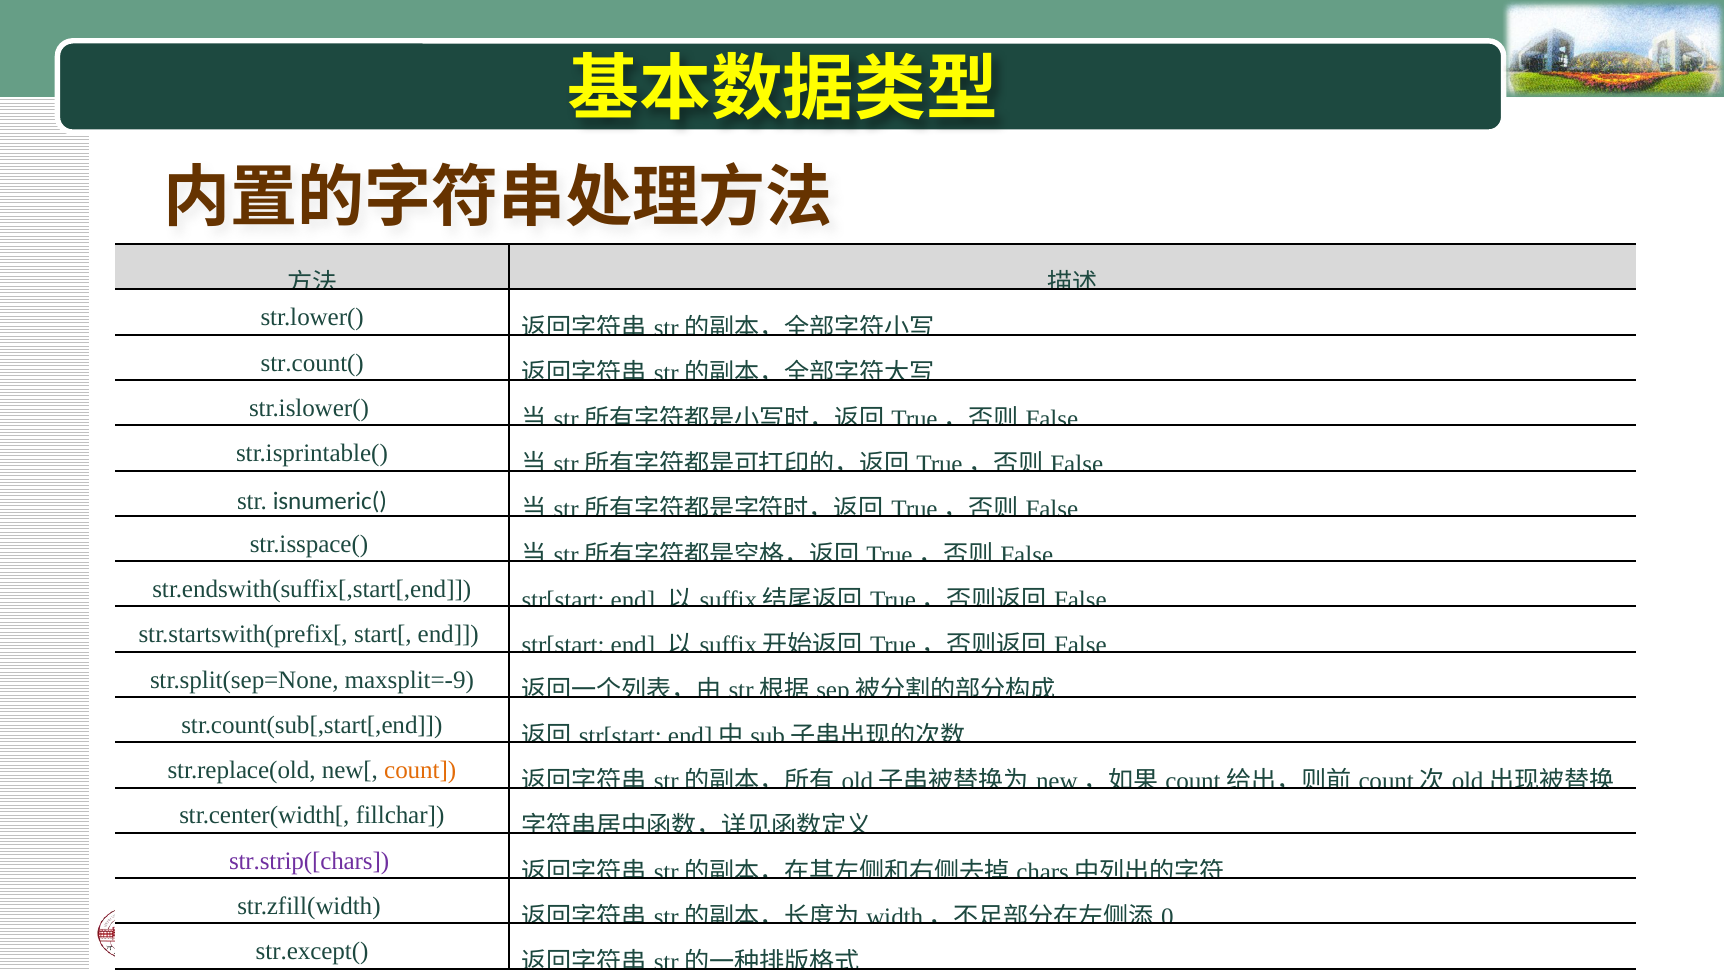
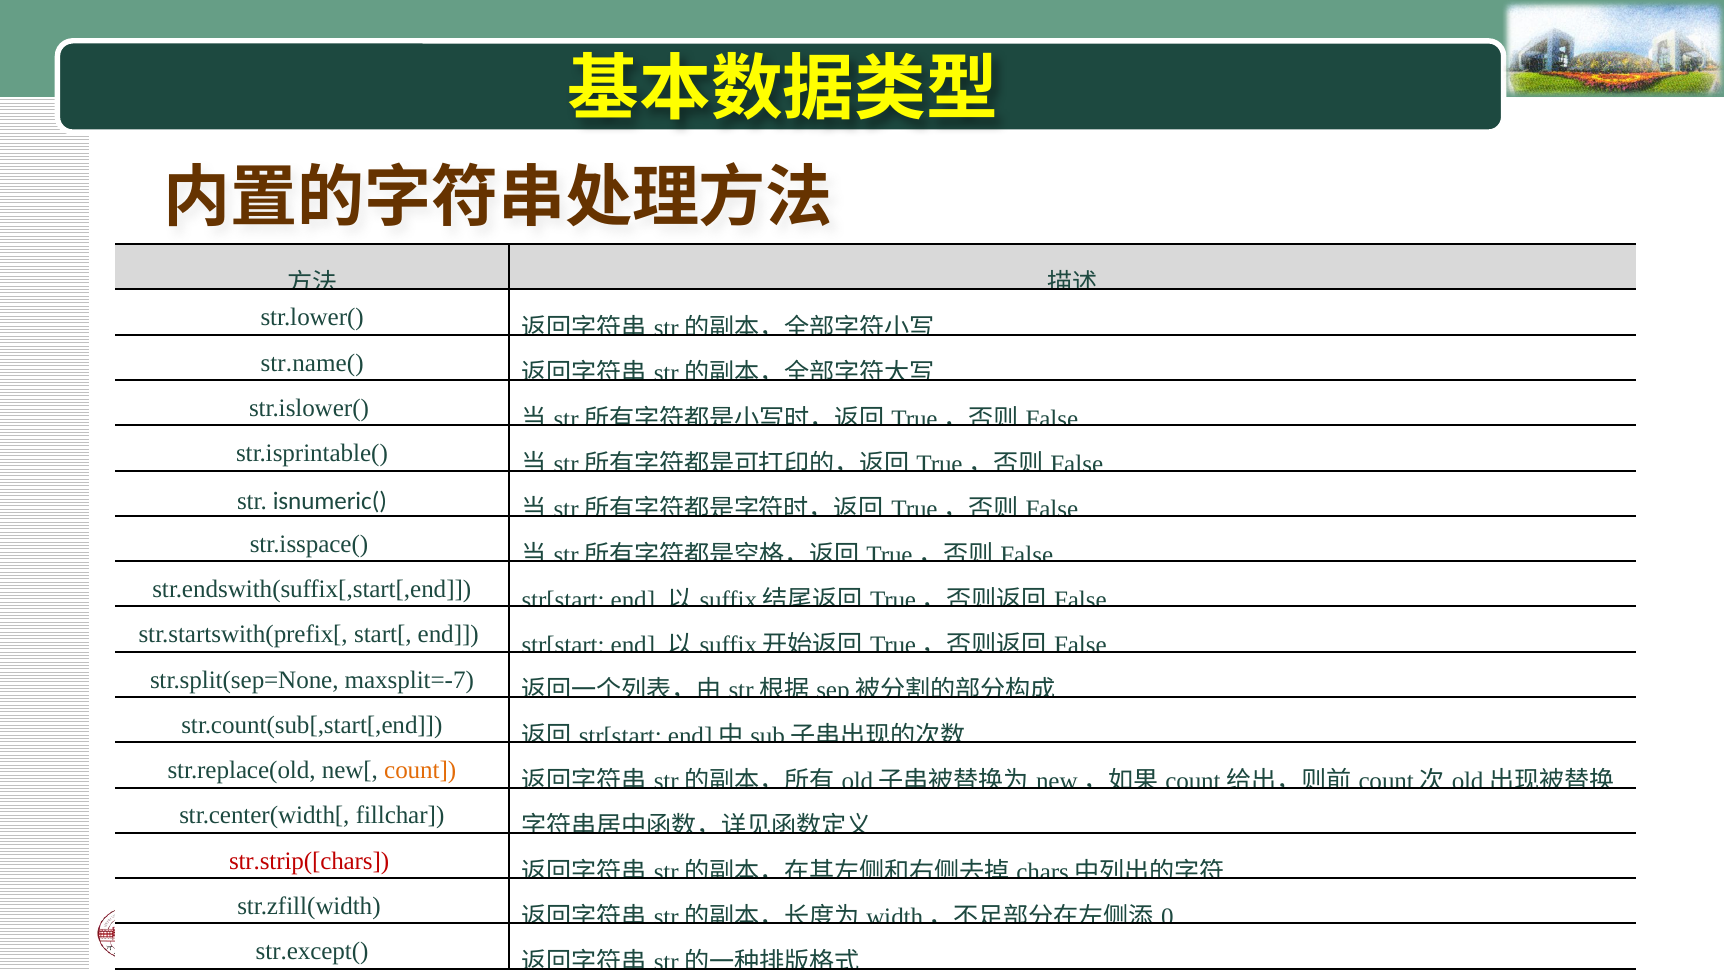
str.count(: str.count( -> str.name( (312, 363)
maxsplit=-9: maxsplit=-9 -> maxsplit=-7 (409, 680)
str.strip([chars colour: purple -> red (309, 861)
